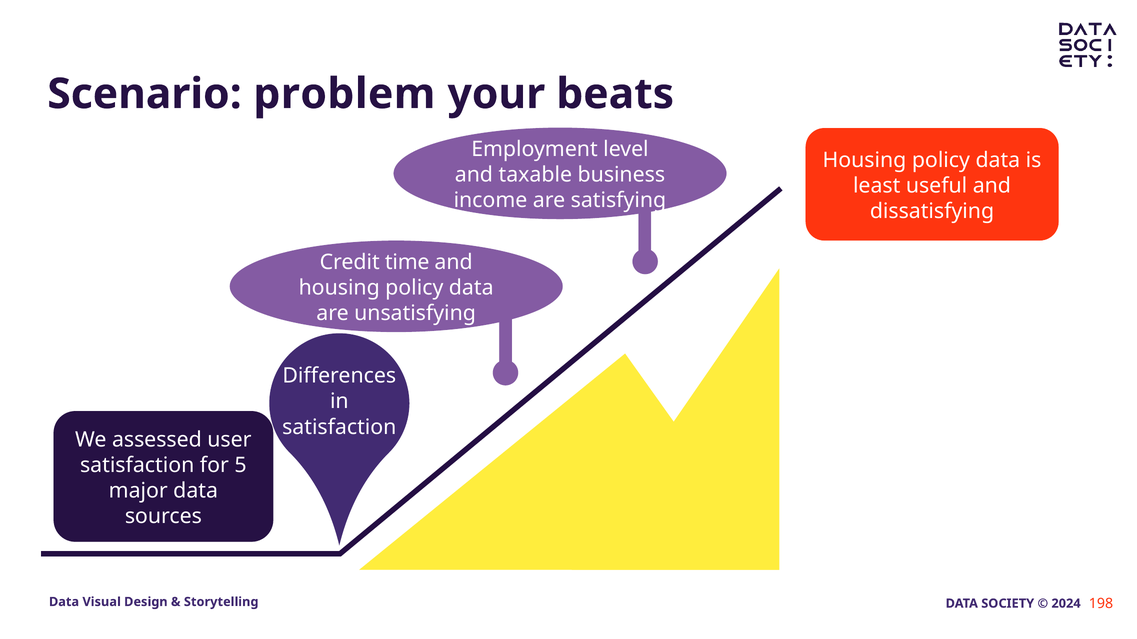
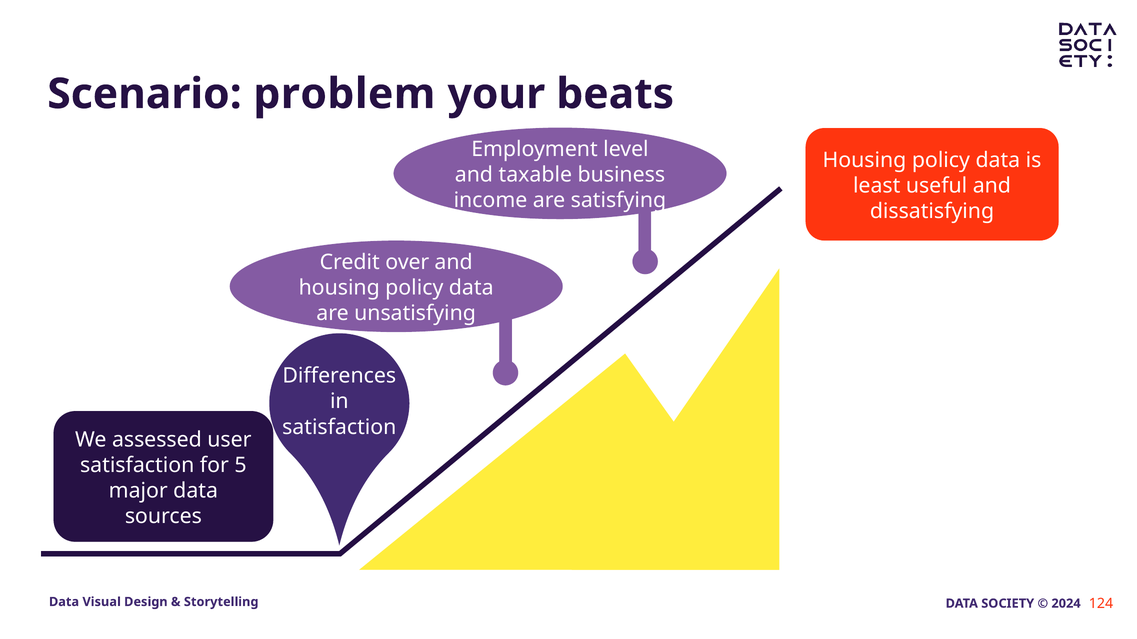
time: time -> over (407, 262)
198: 198 -> 124 (1101, 604)
